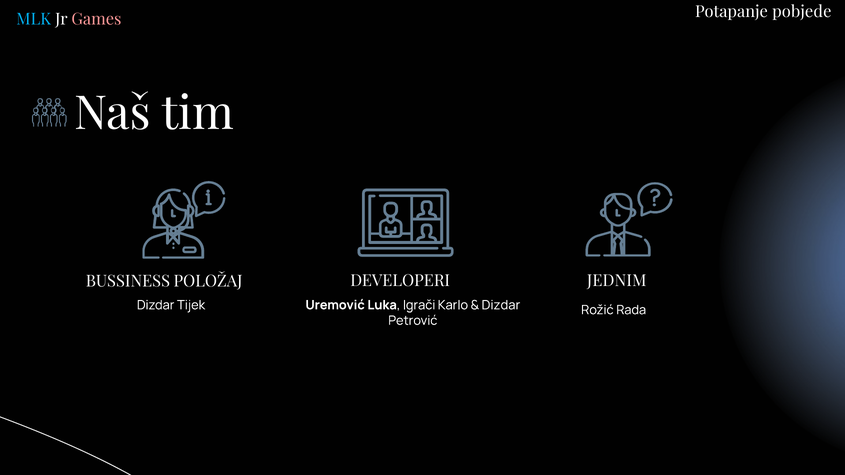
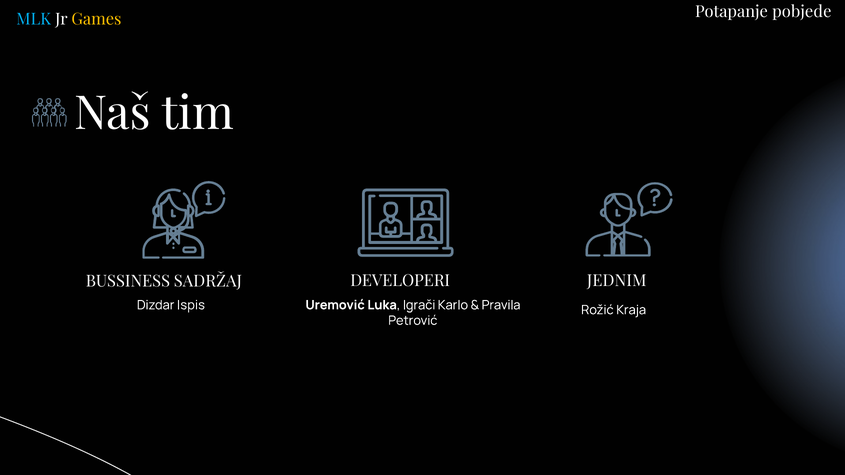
Games colour: pink -> yellow (96, 19)
POLOŽAJ: POLOŽAJ -> SADRŽAJ (208, 281)
Tijek: Tijek -> Ispis (191, 305)
Dizdar: Dizdar -> Pravila (501, 305)
Rada: Rada -> Kraja (631, 310)
